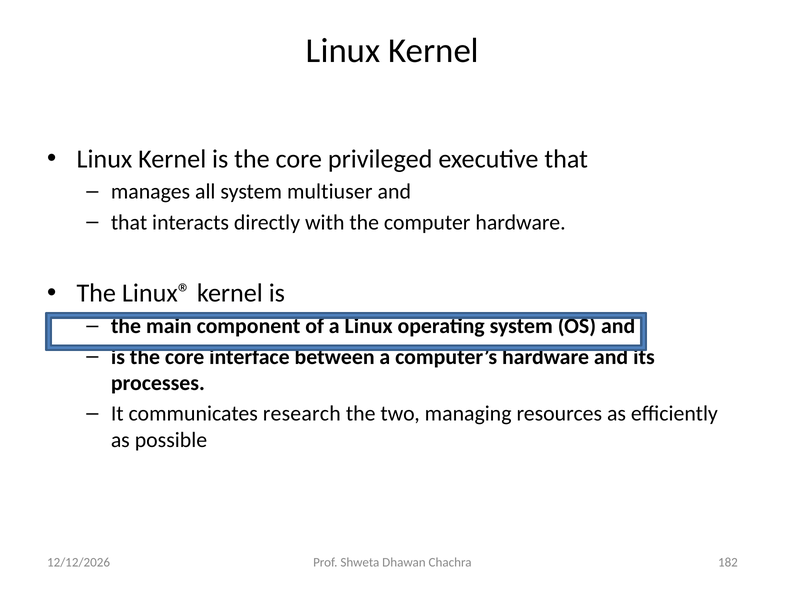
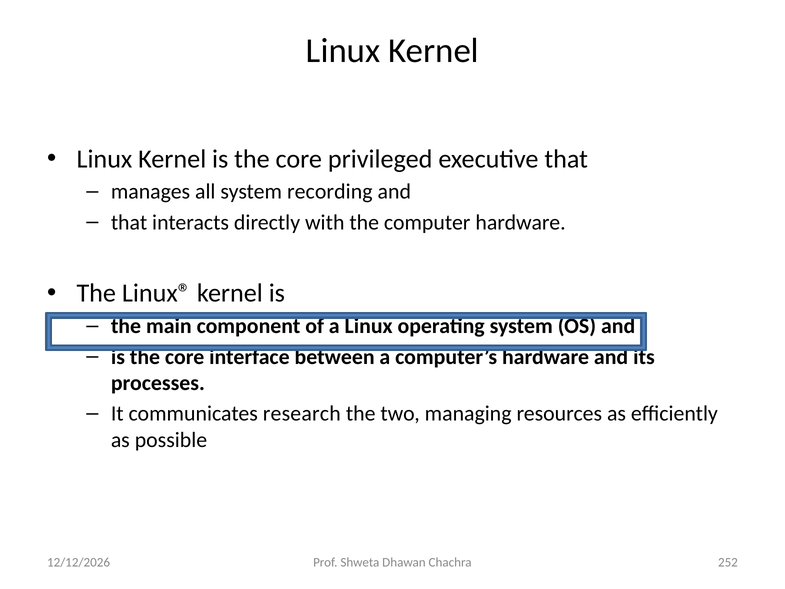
multiuser: multiuser -> recording (330, 192)
182: 182 -> 252 (728, 562)
